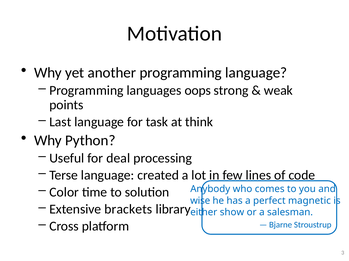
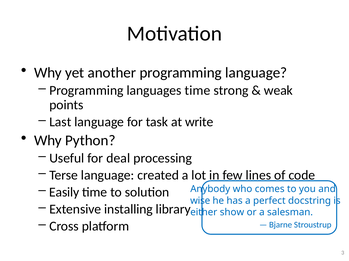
languages oops: oops -> time (198, 91)
think: think -> write (199, 122)
Color: Color -> Easily (64, 193)
magnetic: magnetic -> docstring (310, 201)
brackets: brackets -> installing (128, 210)
